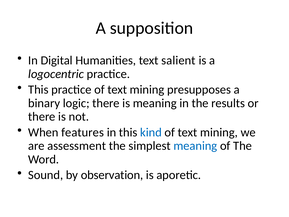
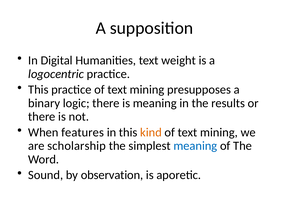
salient: salient -> weight (179, 60)
kind colour: blue -> orange (151, 132)
assessment: assessment -> scholarship (77, 146)
